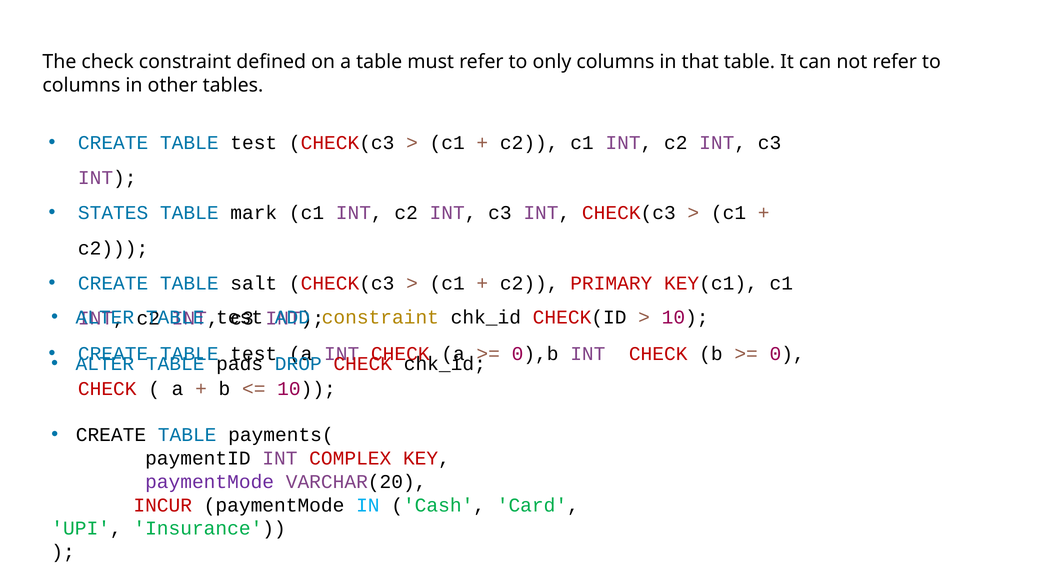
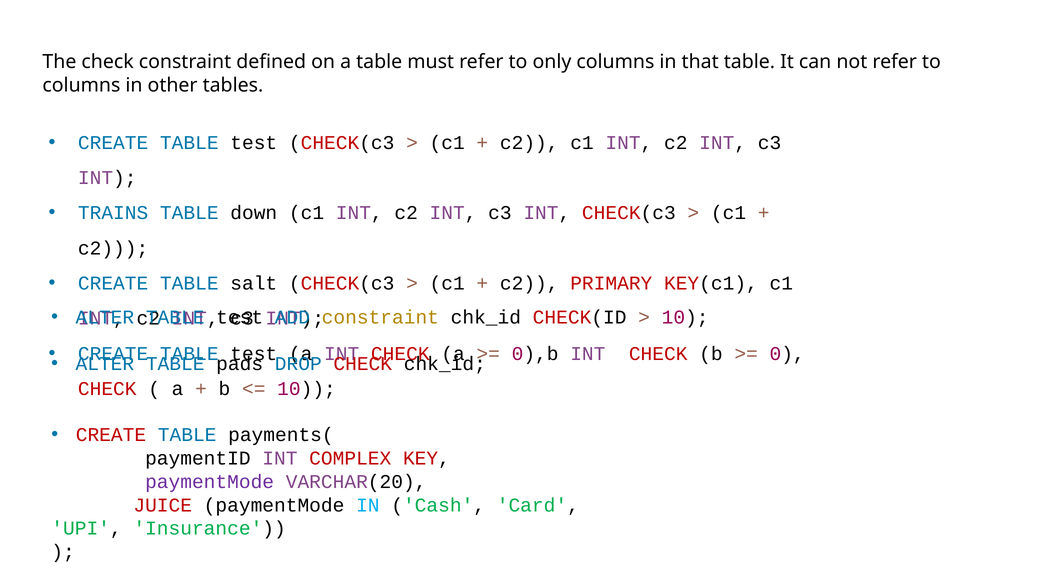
STATES: STATES -> TRAINS (113, 213)
mark: mark -> down (254, 213)
CREATE colour: black -> red (111, 435)
INCUR: INCUR -> JUICE (163, 505)
